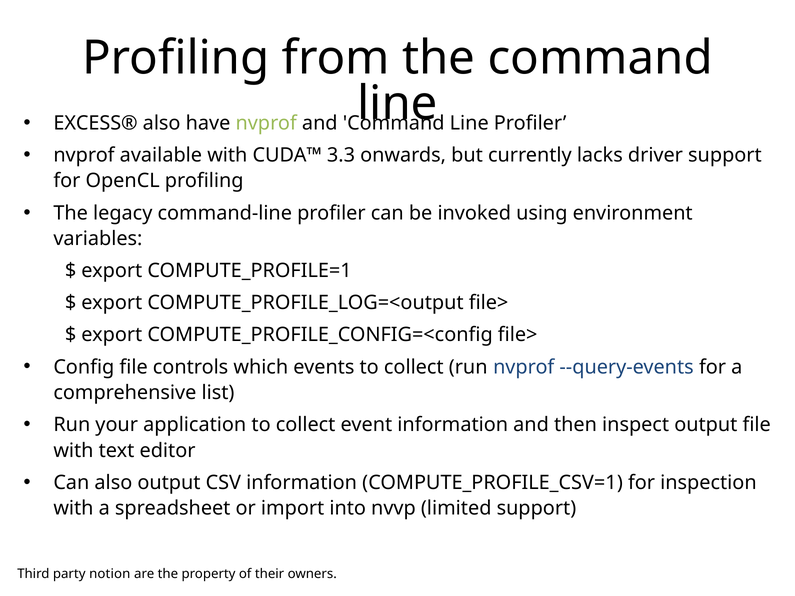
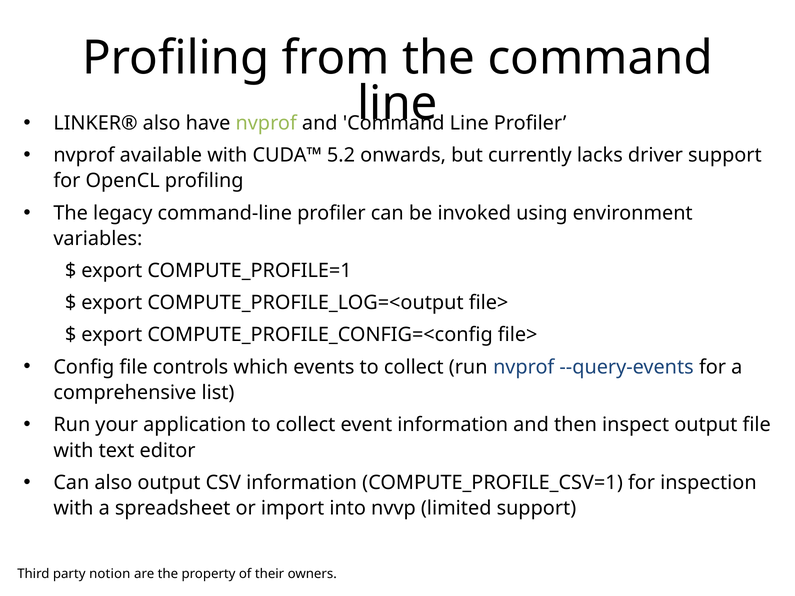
EXCESS®: EXCESS® -> LINKER® (96, 123)
3.3: 3.3 -> 5.2 (341, 155)
